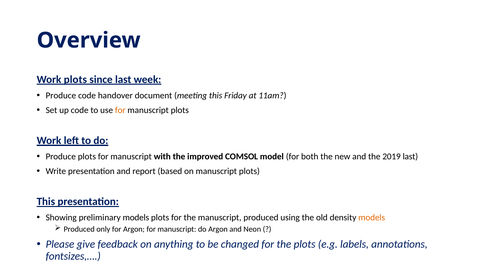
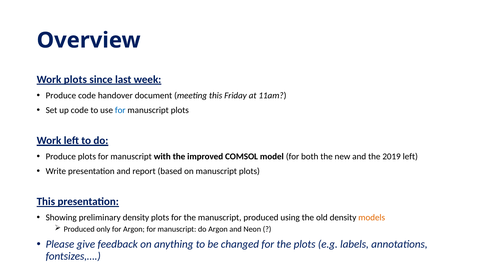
for colour: orange -> blue (120, 110)
2019 last: last -> left (410, 157)
preliminary models: models -> density (136, 218)
